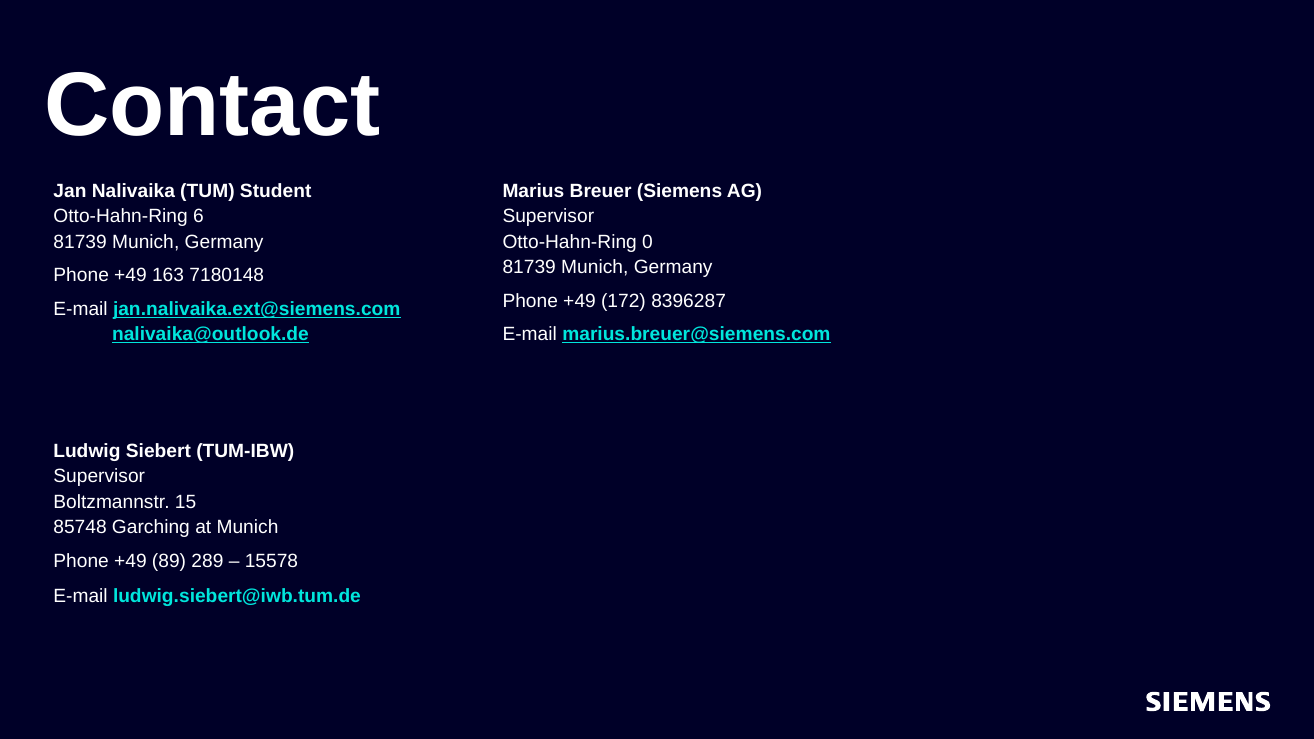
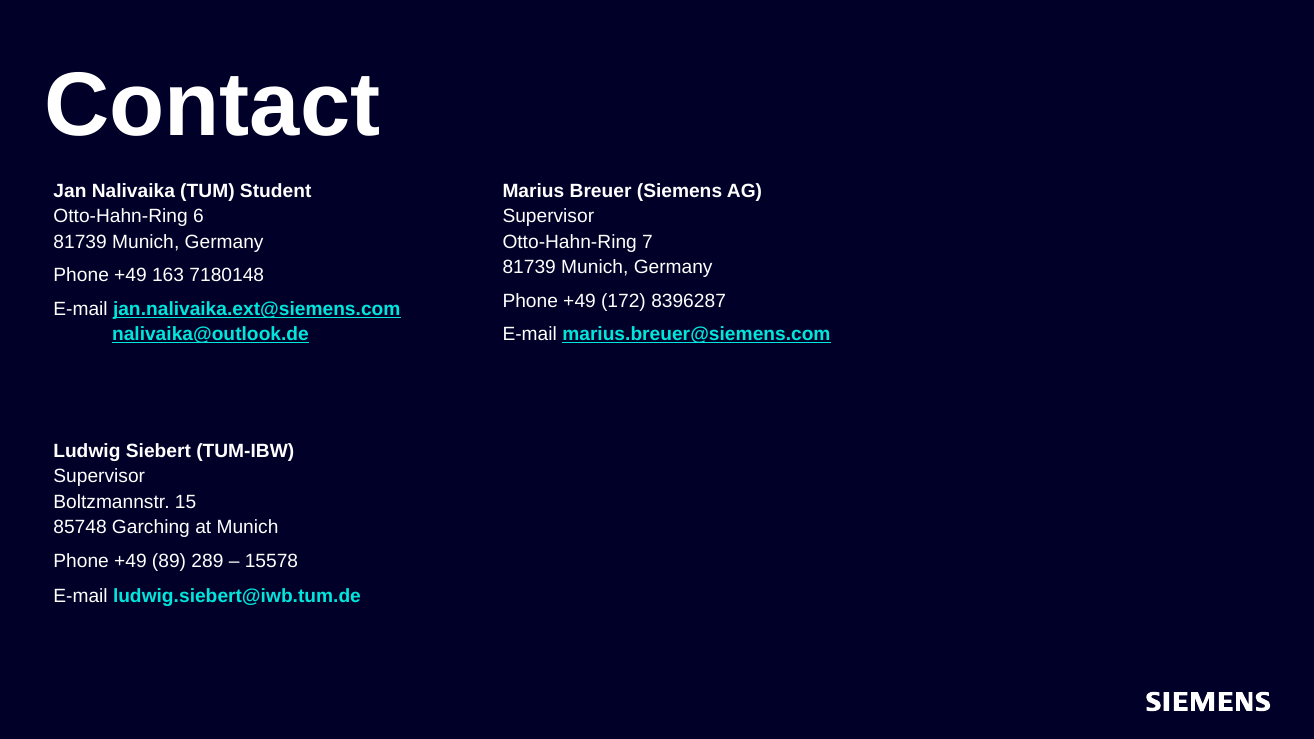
0: 0 -> 7 (647, 242)
